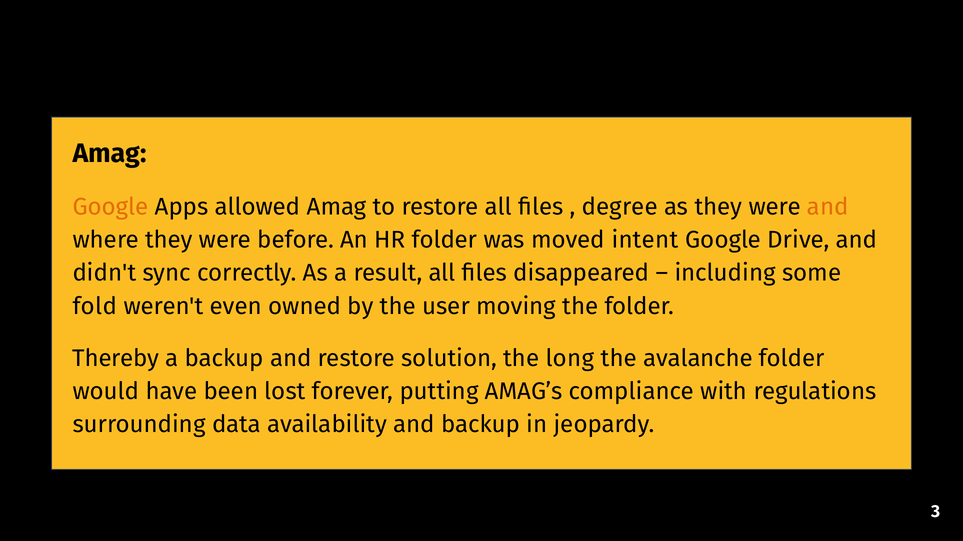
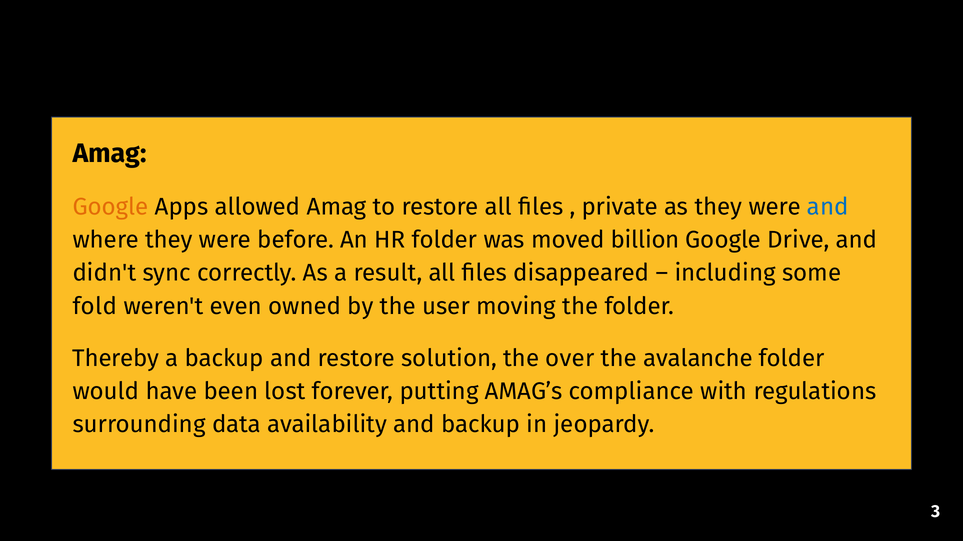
degree: degree -> private (620, 207)
and colour: orange -> blue (828, 207)
intent: intent -> billion (645, 240)
long: long -> over (570, 359)
